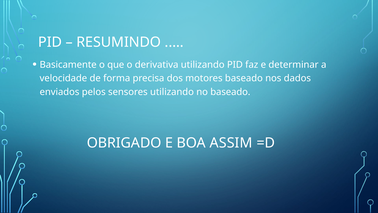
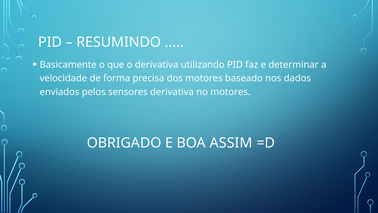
sensores utilizando: utilizando -> derivativa (172, 92)
no baseado: baseado -> motores (230, 92)
